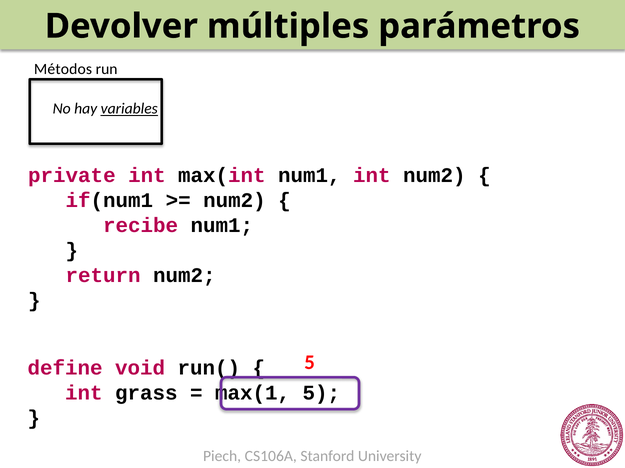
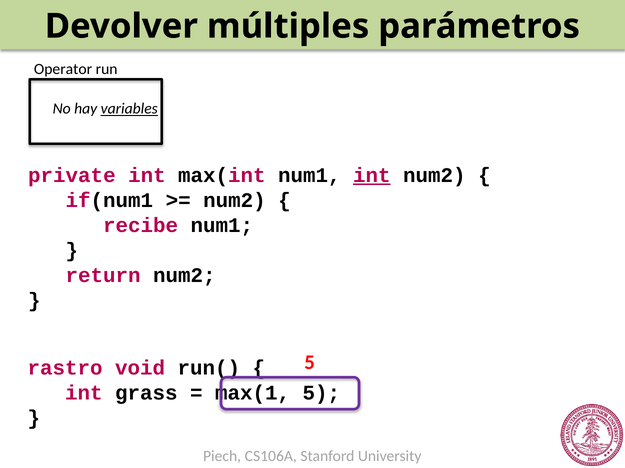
Métodos: Métodos -> Operator (63, 69)
int underline: none -> present (372, 176)
define: define -> rastro (65, 368)
